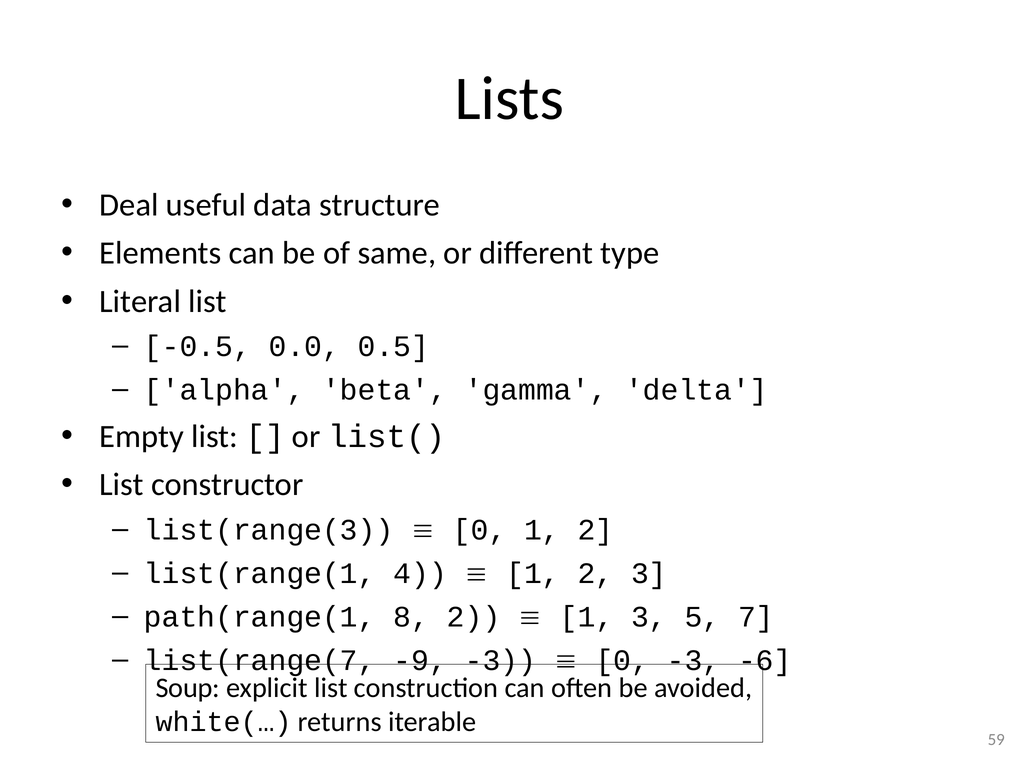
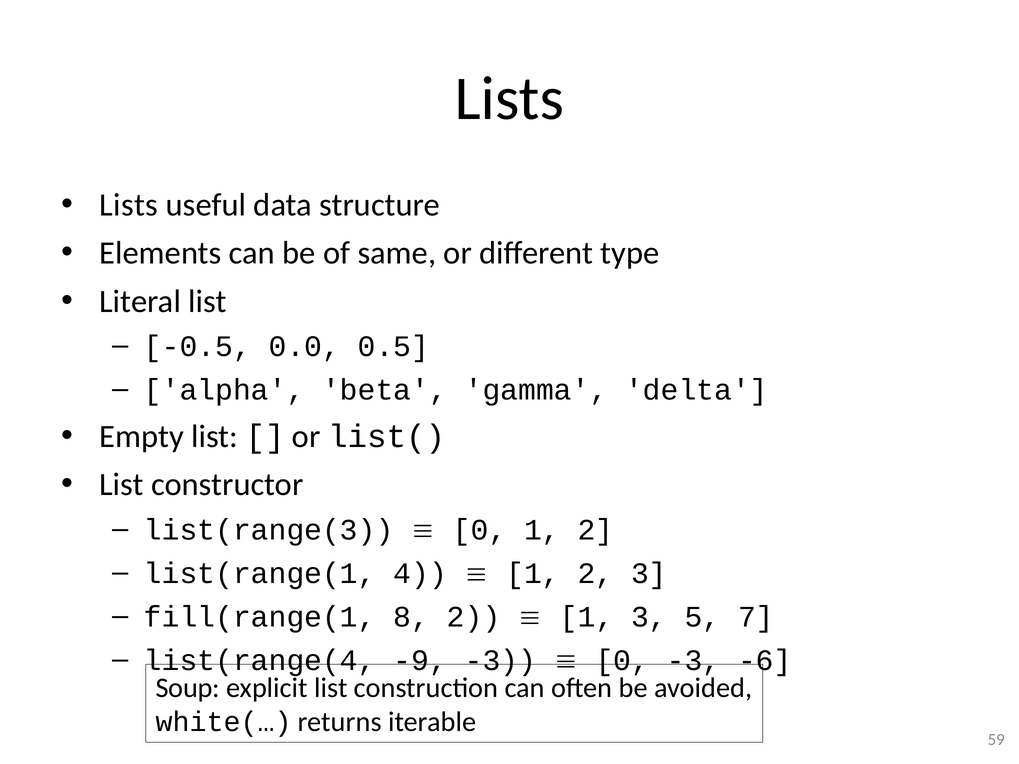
Deal: Deal -> Lists (129, 205)
path(range(1: path(range(1 -> fill(range(1 (260, 617)
list(range(7: list(range(7 -> list(range(4 (260, 661)
